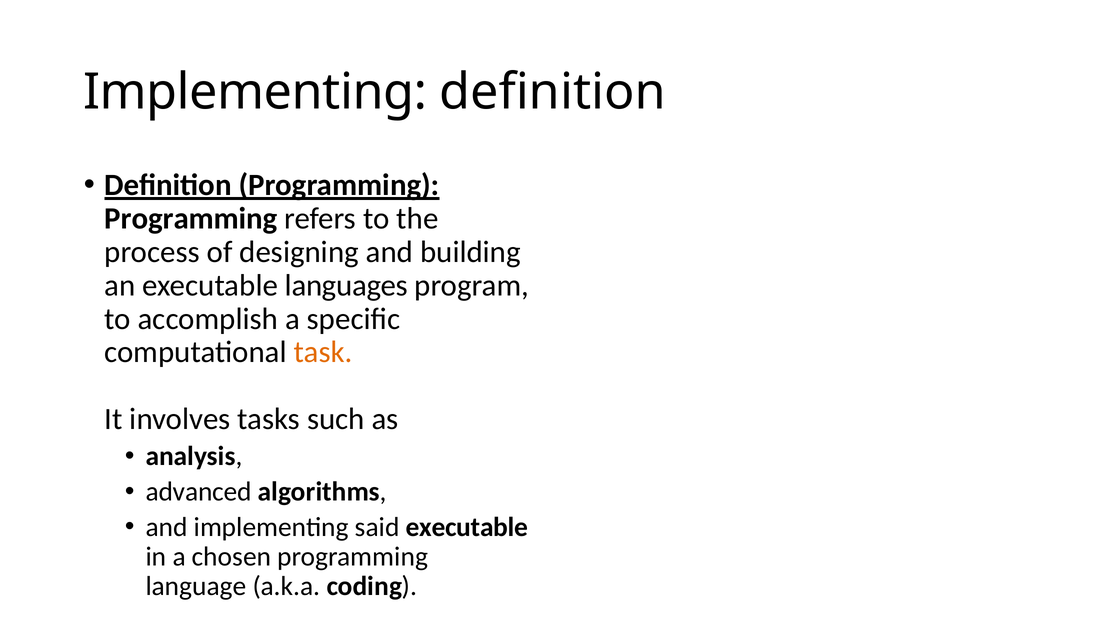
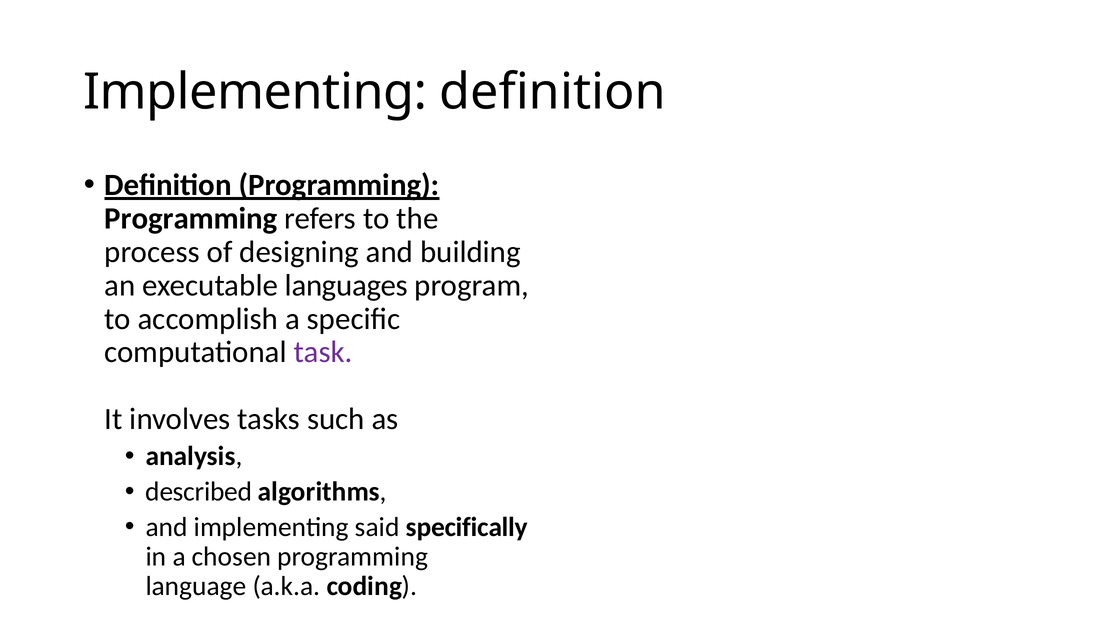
task colour: orange -> purple (323, 352)
advanced: advanced -> described (199, 492)
said executable: executable -> specifically (467, 527)
